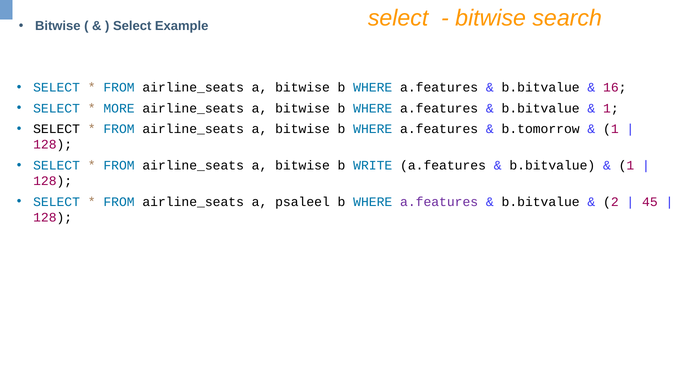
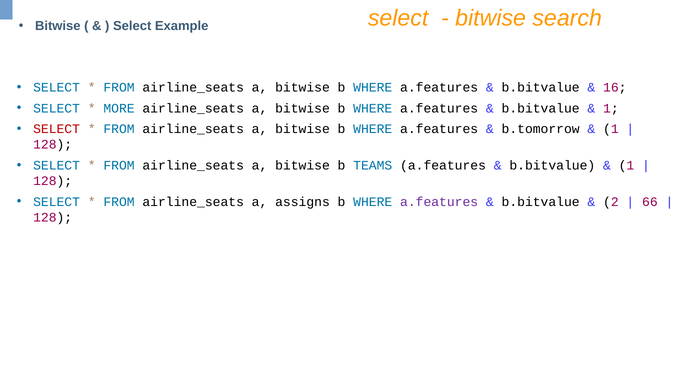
SELECT colour: black -> red (57, 129)
WRITE: WRITE -> TEAMS (373, 166)
psaleel: psaleel -> assigns (302, 202)
45: 45 -> 66 (650, 202)
